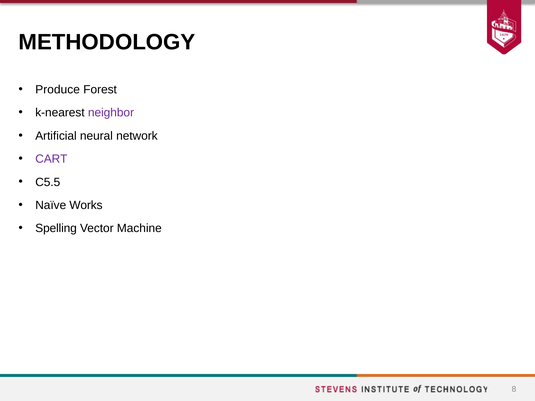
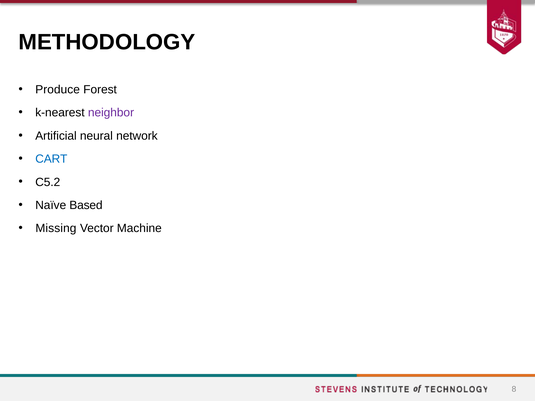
CART colour: purple -> blue (51, 159)
C5.5: C5.5 -> C5.2 (48, 182)
Works: Works -> Based (86, 205)
Spelling: Spelling -> Missing (56, 229)
